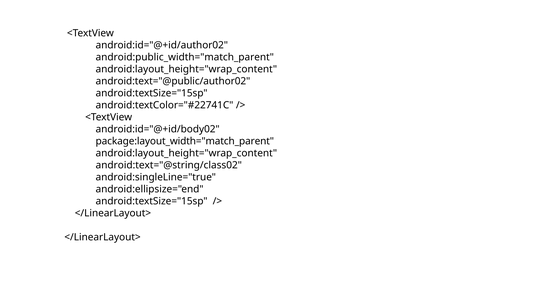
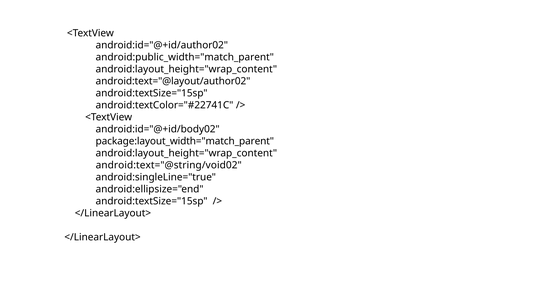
android:text="@public/author02: android:text="@public/author02 -> android:text="@layout/author02 (173, 81)
android:text="@string/class02: android:text="@string/class02 -> android:text="@string/void02 (169, 165)
